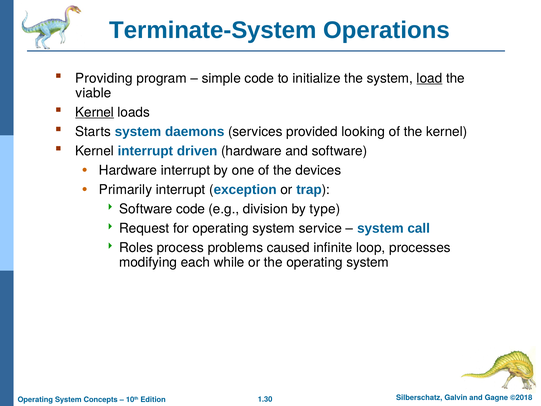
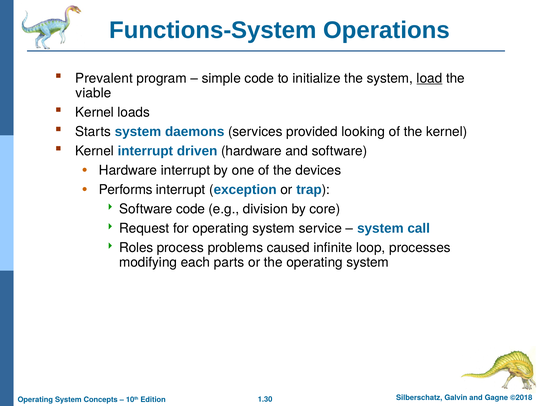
Terminate-System: Terminate-System -> Functions-System (213, 30)
Providing: Providing -> Prevalent (104, 78)
Kernel underline: present -> none (95, 112)
Primarily: Primarily -> Performs (126, 190)
type: type -> core (325, 209)
while: while -> parts (229, 262)
